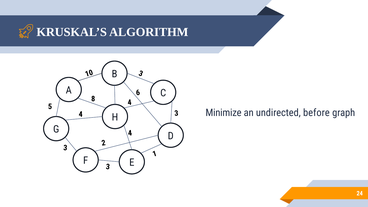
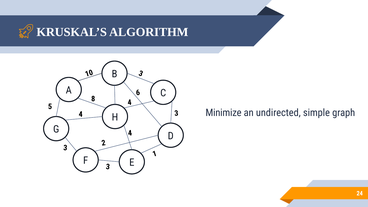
before: before -> simple (316, 113)
